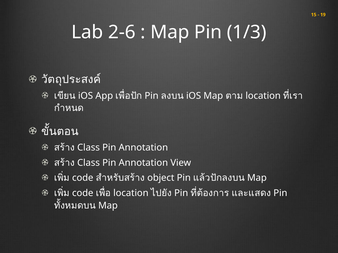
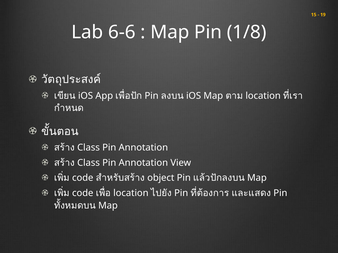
2-6: 2-6 -> 6-6 (122, 32)
1/3: 1/3 -> 1/8 (247, 32)
